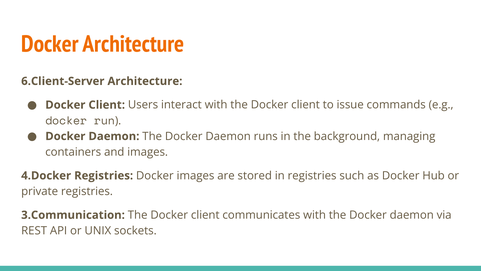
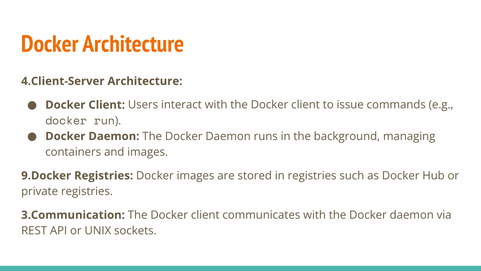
6.Client-Server: 6.Client-Server -> 4.Client-Server (63, 81)
4.Docker: 4.Docker -> 9.Docker (46, 175)
